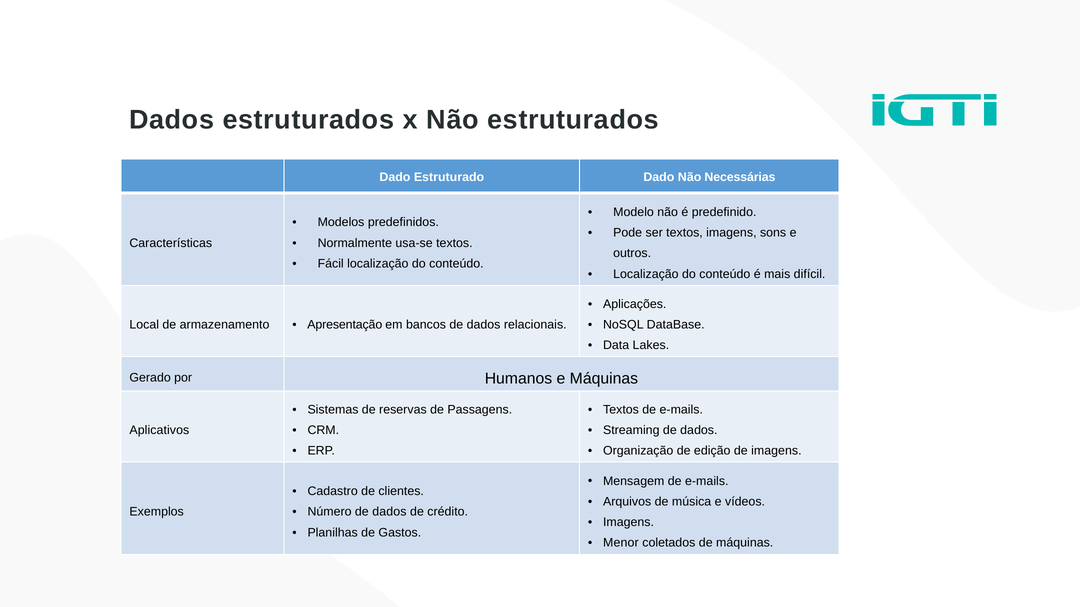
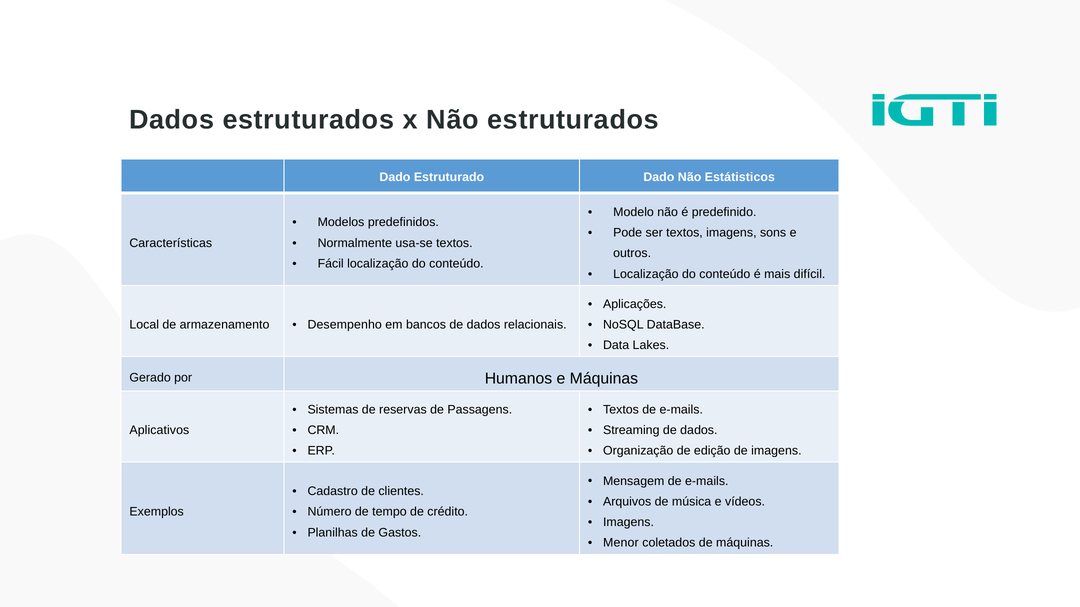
Necessárias: Necessárias -> Estátisticos (740, 177)
Apresentação: Apresentação -> Desempenho (345, 325)
Número de dados: dados -> tempo (389, 512)
